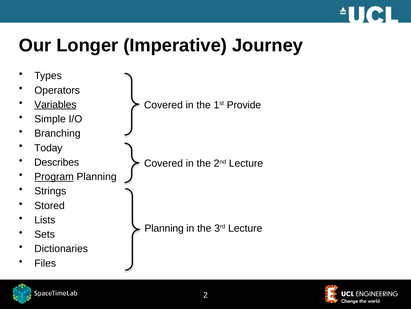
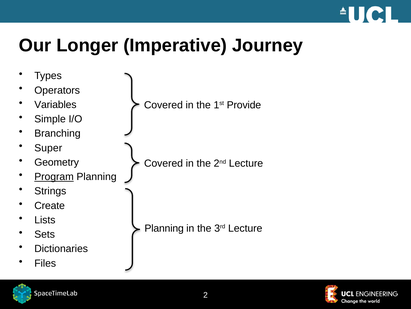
Variables underline: present -> none (55, 104)
Today: Today -> Super (48, 148)
Describes: Describes -> Geometry (57, 162)
Stored: Stored -> Create (50, 205)
